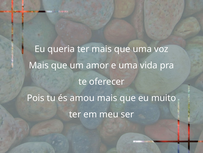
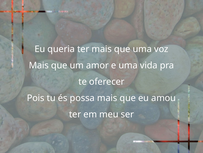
amou: amou -> possa (82, 98)
muito: muito -> amou (164, 98)
